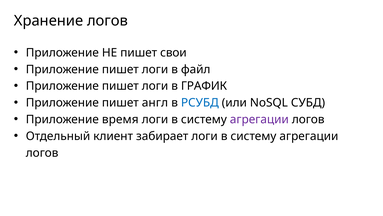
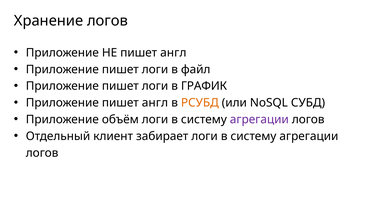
НЕ пишет свои: свои -> англ (173, 53)
РСУБД colour: blue -> orange (200, 103)
время: время -> объём (120, 119)
